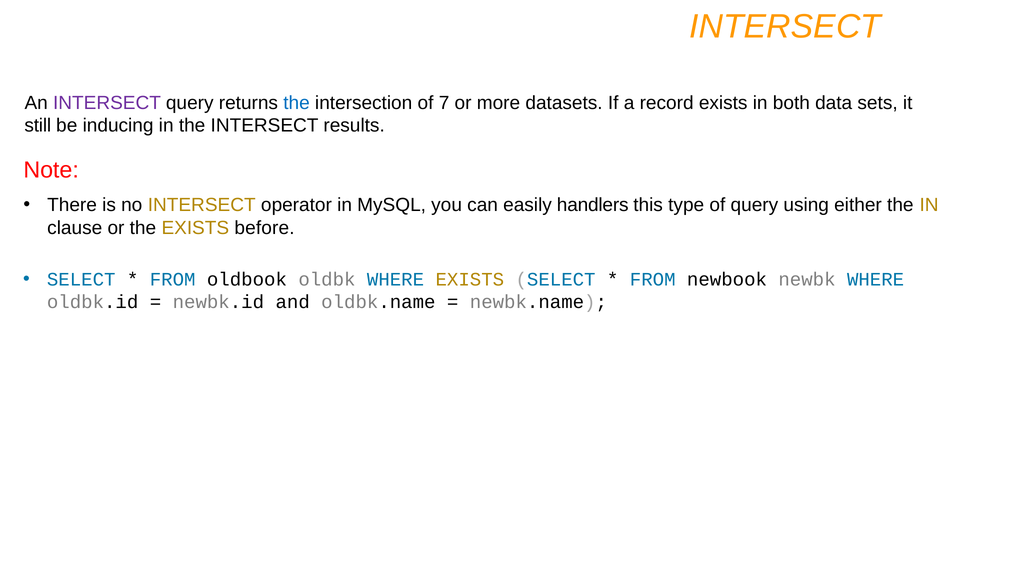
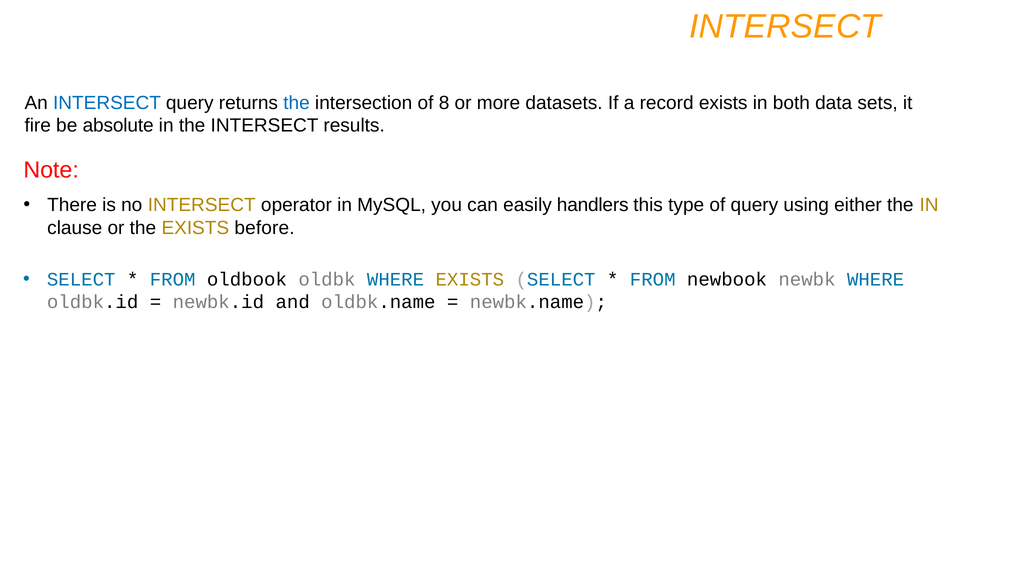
INTERSECT colour: purple -> blue (107, 103)
7: 7 -> 8 (444, 103)
still: still -> fire (38, 126)
inducing: inducing -> absolute (118, 126)
